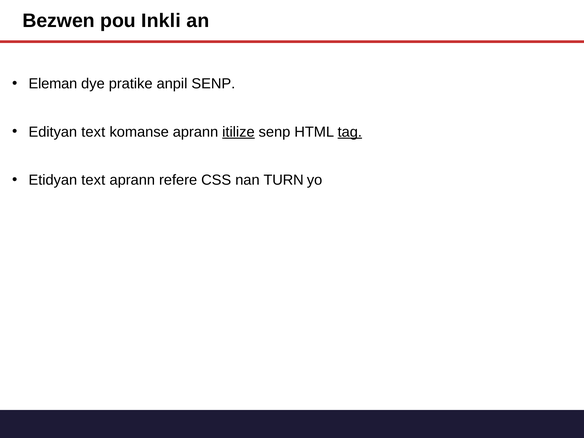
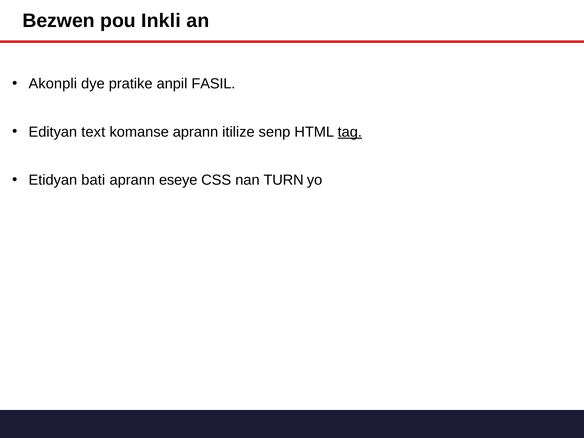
Eleman: Eleman -> Akonpli (53, 84)
anpil SENP: SENP -> FASIL (213, 84)
itilize underline: present -> none (238, 132)
Etidyan text: text -> bati (93, 180)
refere: refere -> eseye (178, 180)
